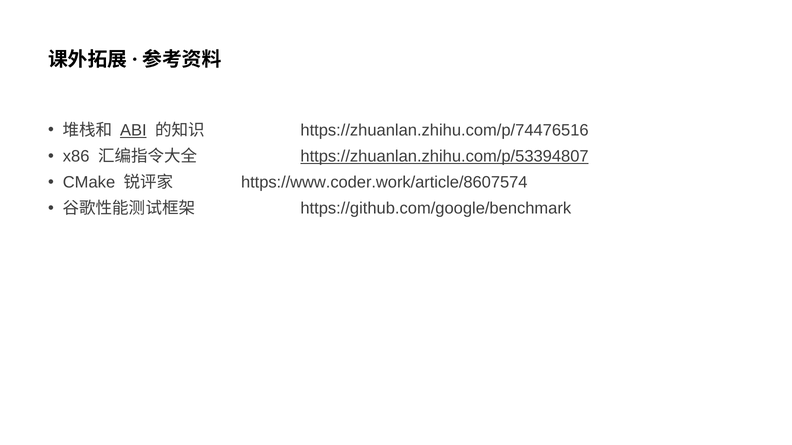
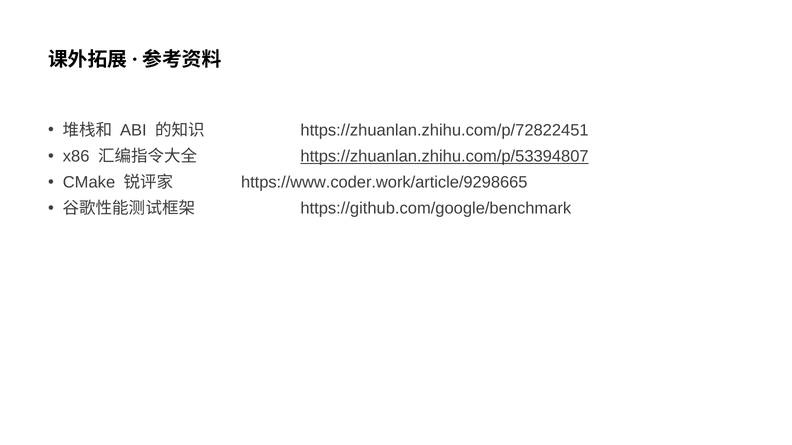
ABI underline: present -> none (133, 130)
https://zhuanlan.zhihu.com/p/74476516: https://zhuanlan.zhihu.com/p/74476516 -> https://zhuanlan.zhihu.com/p/72822451 (445, 130)
https://www.coder.work/article/8607574: https://www.coder.work/article/8607574 -> https://www.coder.work/article/9298665 (384, 183)
